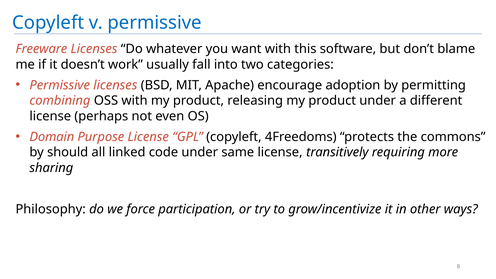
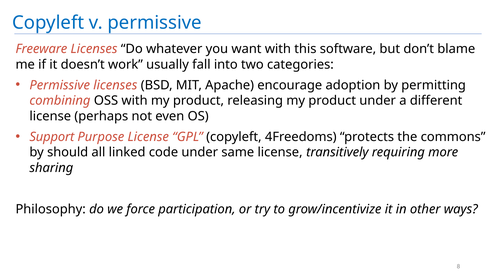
Domain: Domain -> Support (52, 137)
